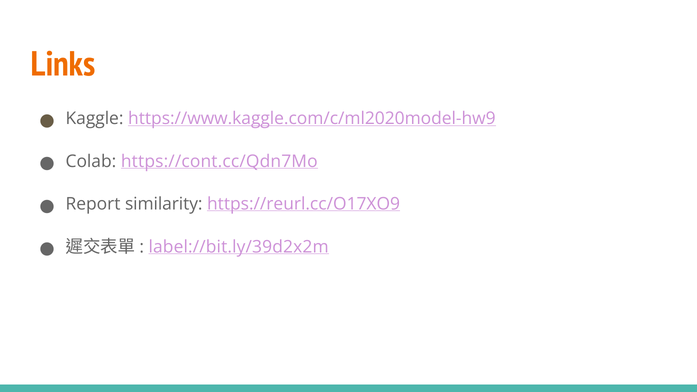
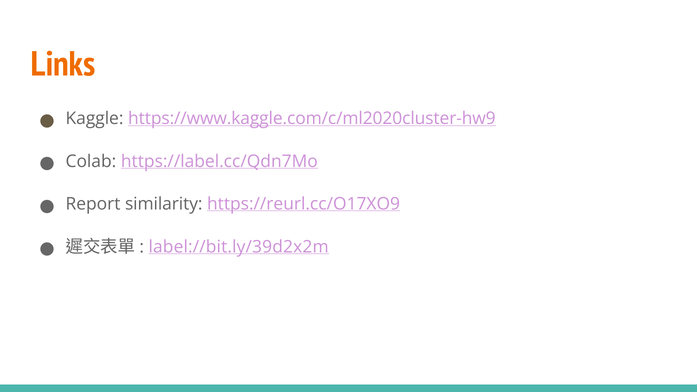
https://www.kaggle.com/c/ml2020model-hw9: https://www.kaggle.com/c/ml2020model-hw9 -> https://www.kaggle.com/c/ml2020cluster-hw9 (312, 119)
https://cont.cc/Qdn7Mo: https://cont.cc/Qdn7Mo -> https://label.cc/Qdn7Mo (219, 161)
